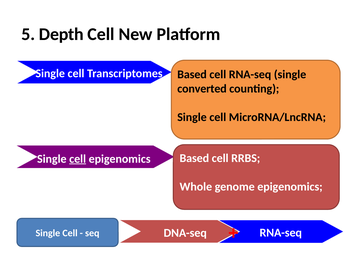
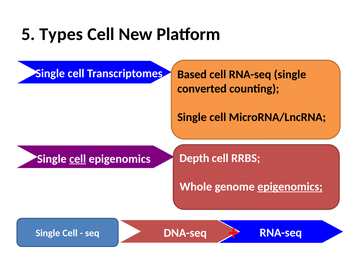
Depth: Depth -> Types (61, 34)
epigenomics Based: Based -> Depth (194, 158)
epigenomics underline: none -> present (290, 187)
